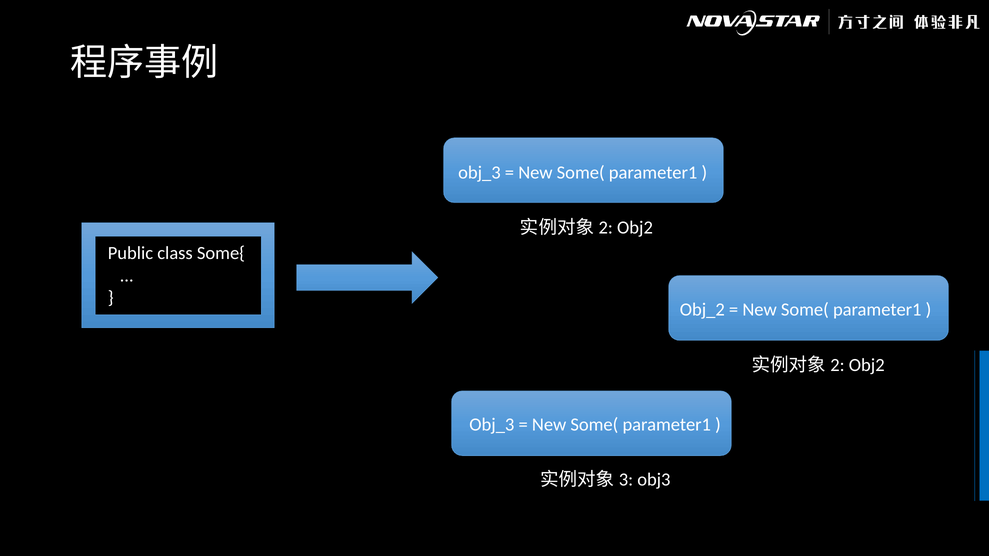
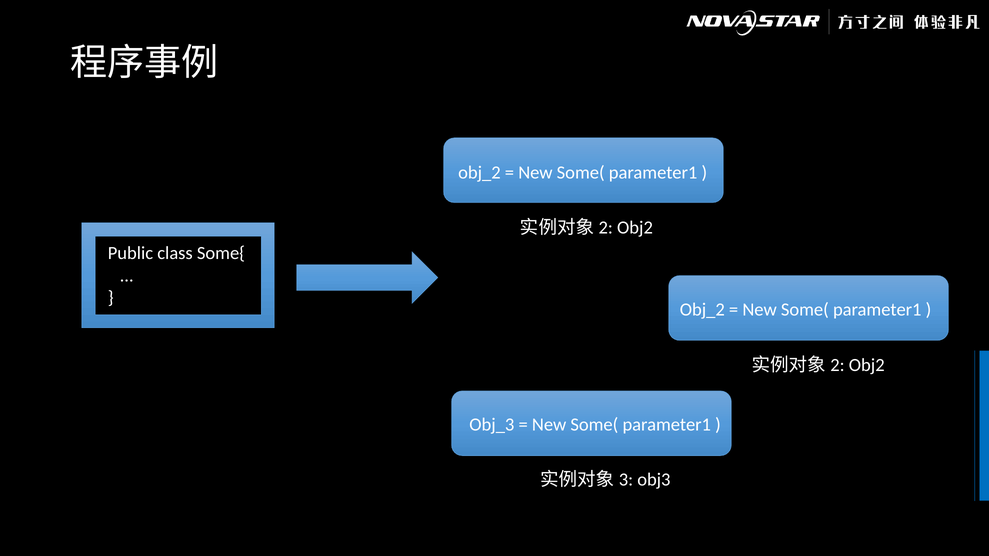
obj_3: obj_3 -> obj_2 (479, 173)
